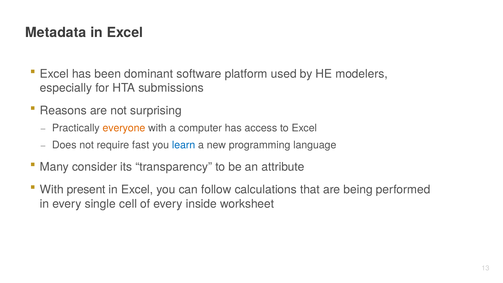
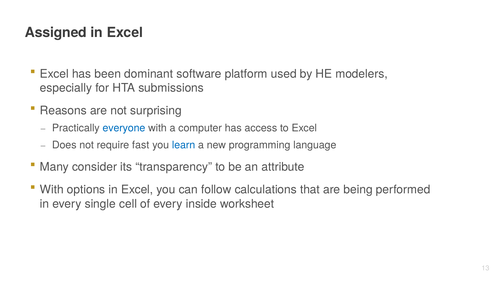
Metadata: Metadata -> Assigned (56, 32)
everyone colour: orange -> blue (124, 128)
present: present -> options (86, 189)
